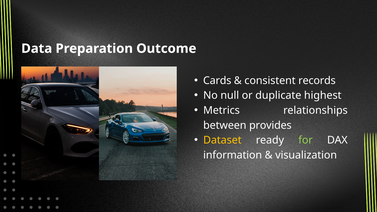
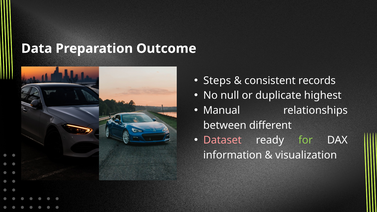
Cards: Cards -> Steps (217, 81)
Metrics: Metrics -> Manual (222, 110)
provides: provides -> different (270, 125)
Dataset colour: yellow -> pink (222, 140)
